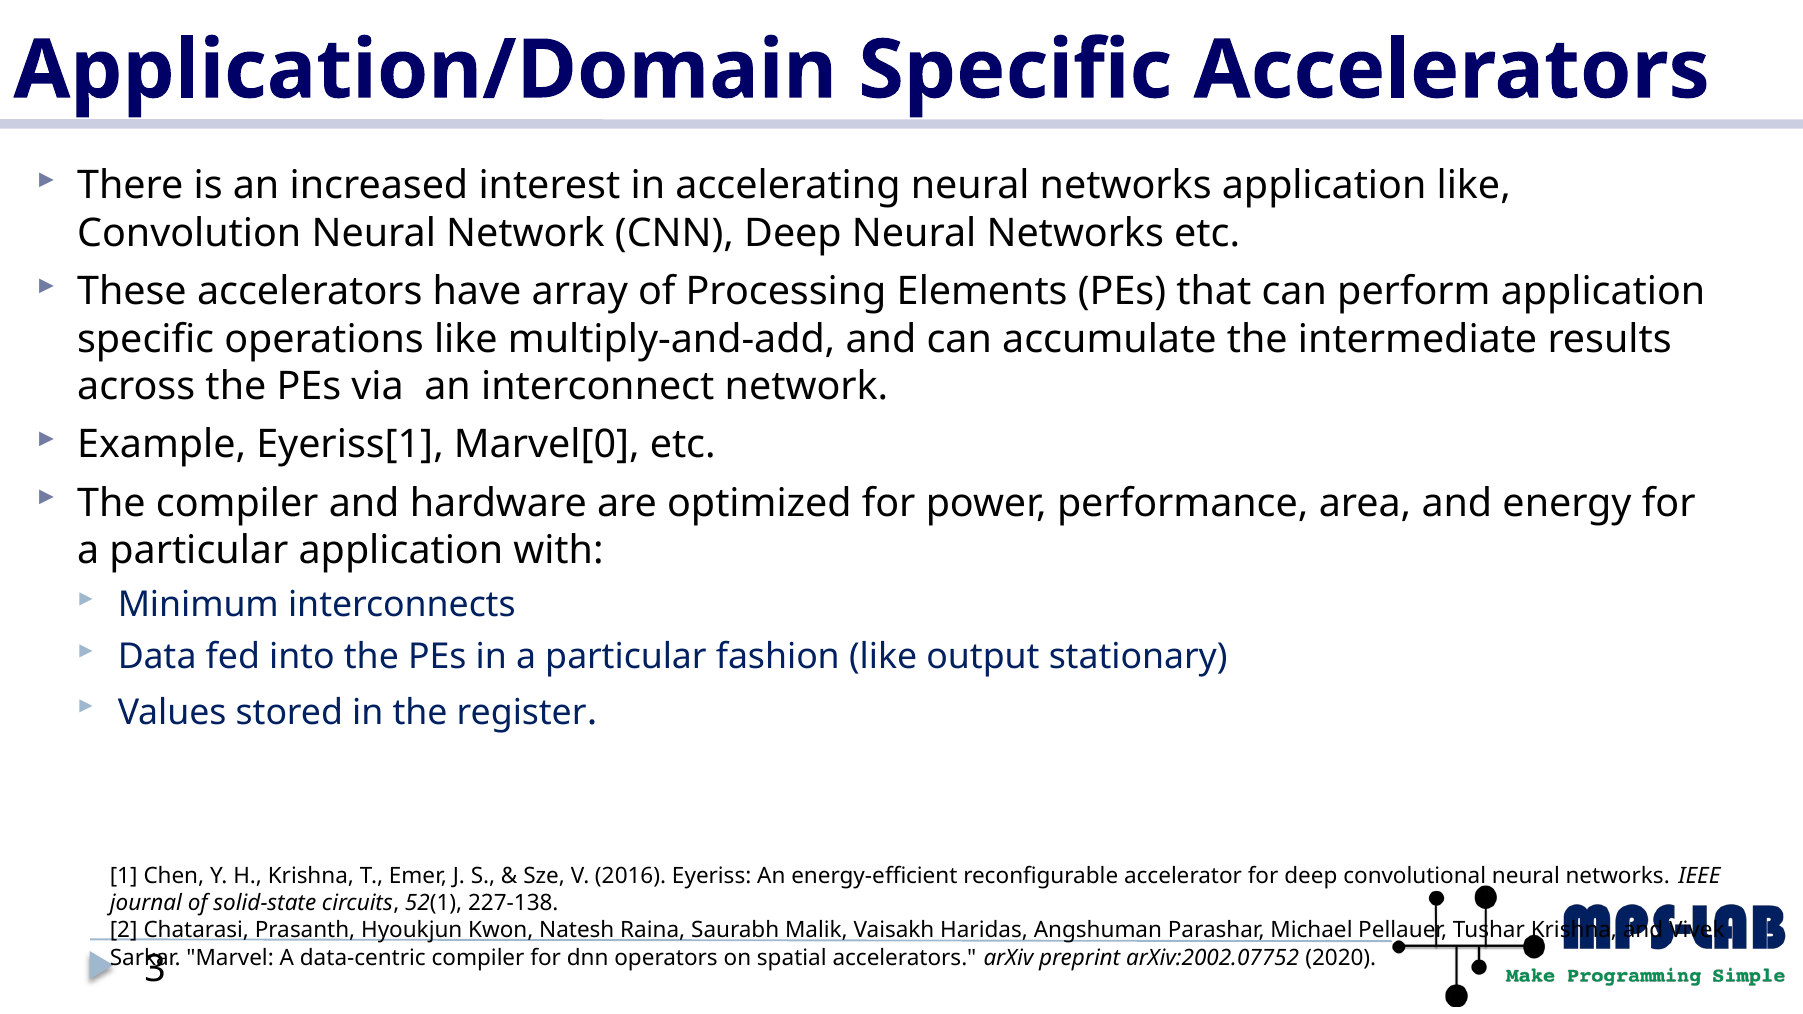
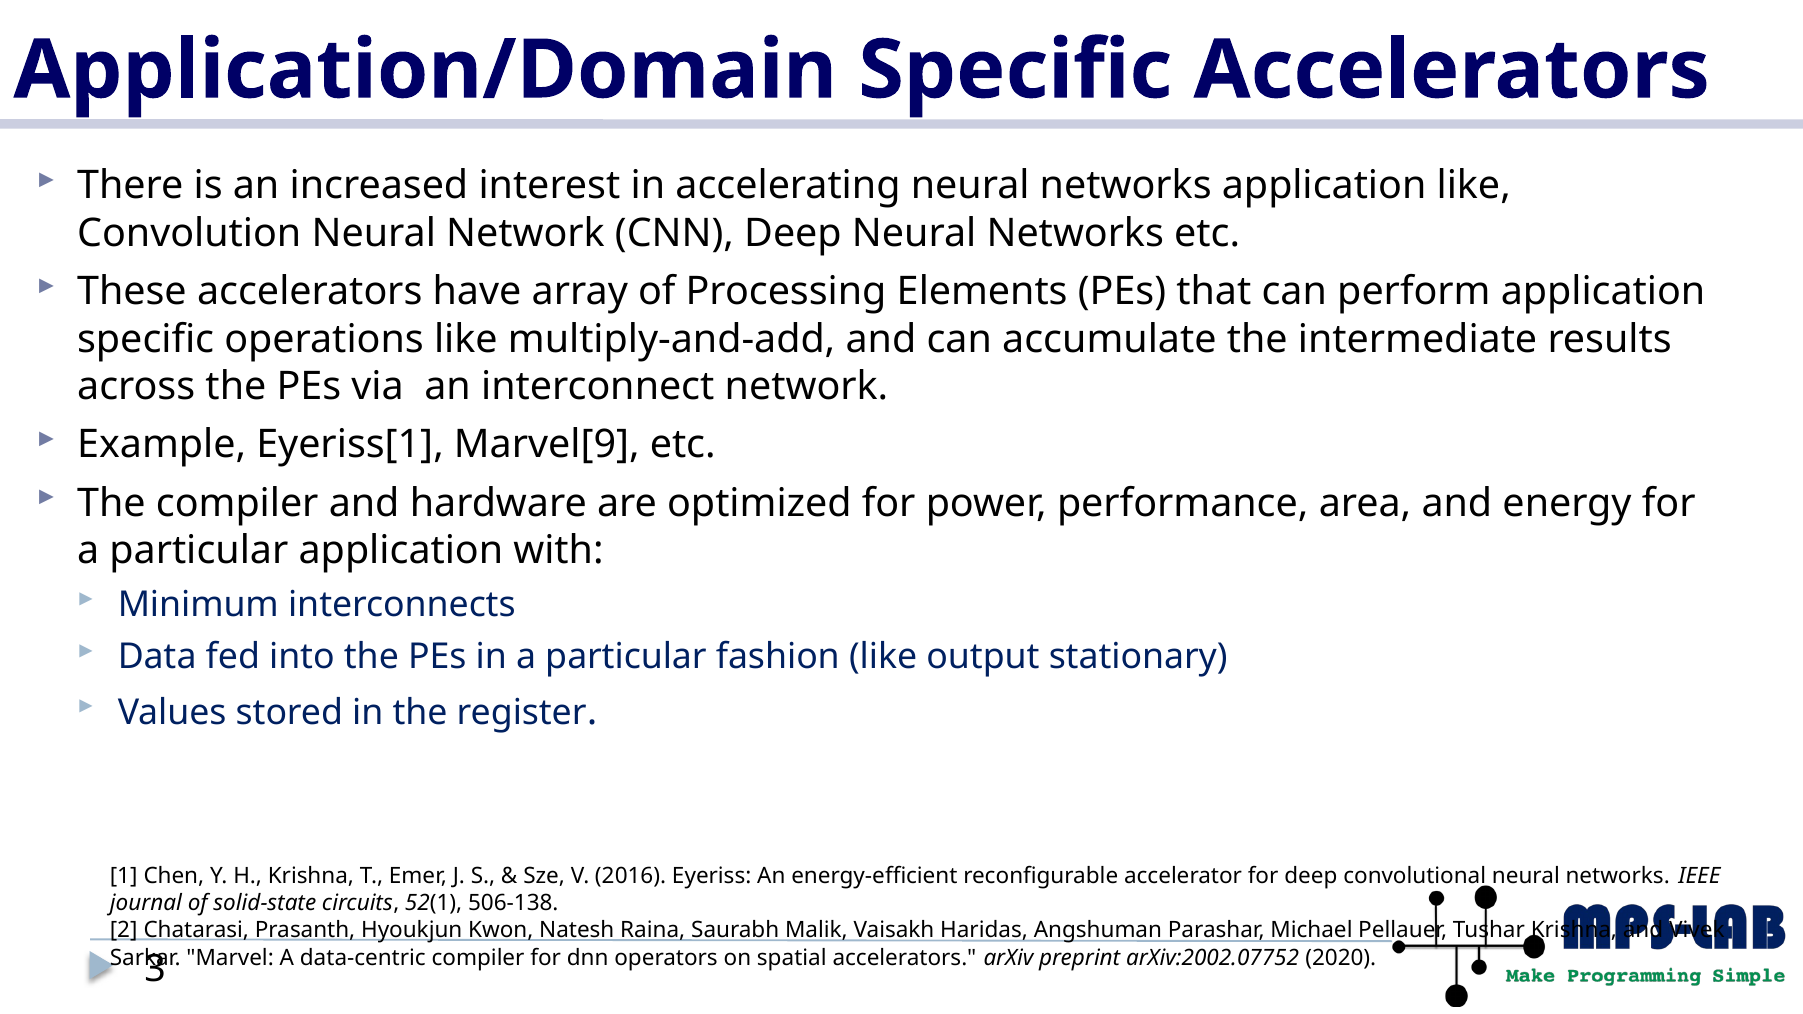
Marvel[0: Marvel[0 -> Marvel[9 (547, 445)
227-138: 227-138 -> 506-138 (513, 904)
